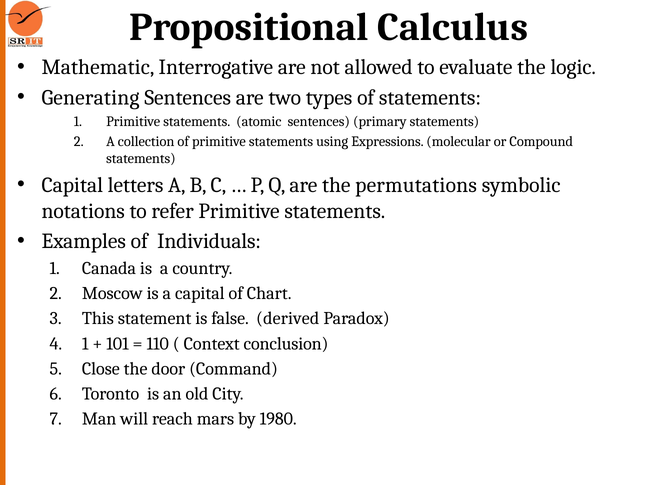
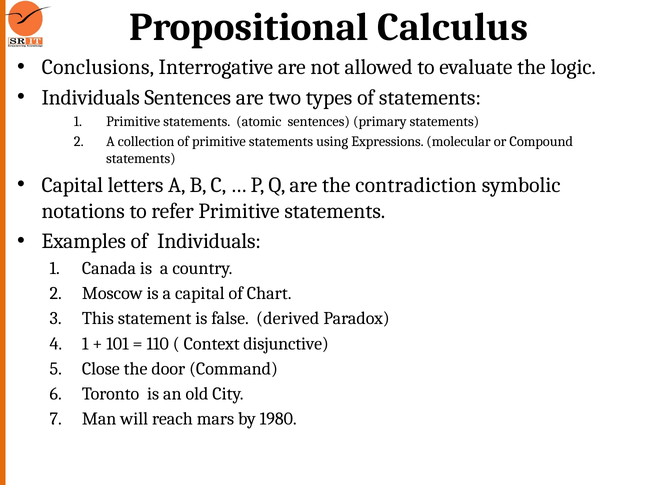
Mathematic: Mathematic -> Conclusions (98, 67)
Generating: Generating -> Individuals (91, 97)
permutations: permutations -> contradiction (416, 185)
conclusion: conclusion -> disjunctive (286, 344)
